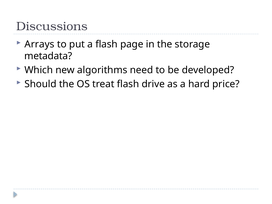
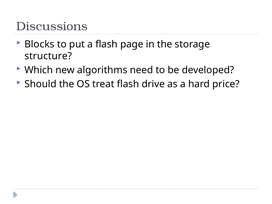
Arrays: Arrays -> Blocks (39, 44)
metadata: metadata -> structure (48, 56)
